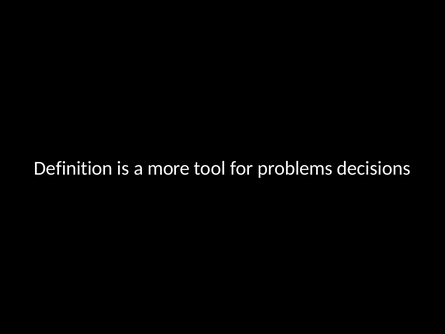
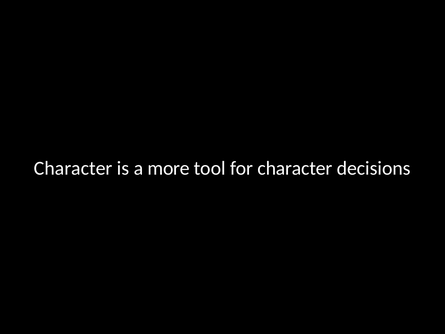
Definition: Definition -> Character (73, 168)
for problems: problems -> character (295, 168)
